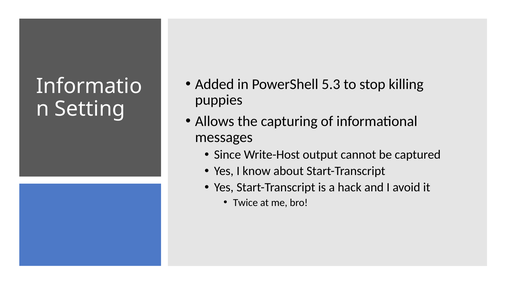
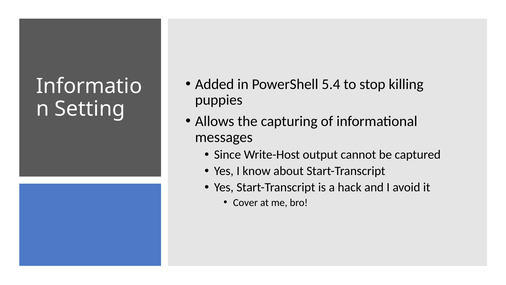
5.3: 5.3 -> 5.4 (331, 84)
Twice: Twice -> Cover (245, 202)
